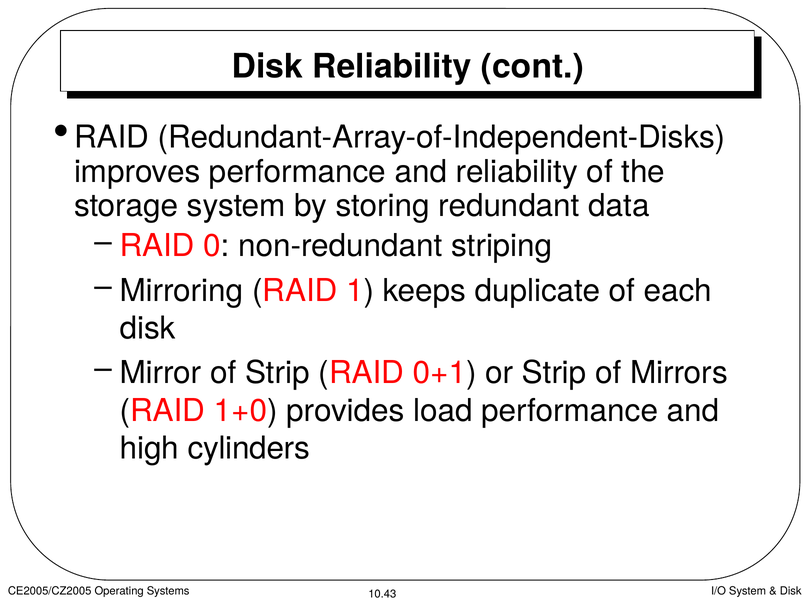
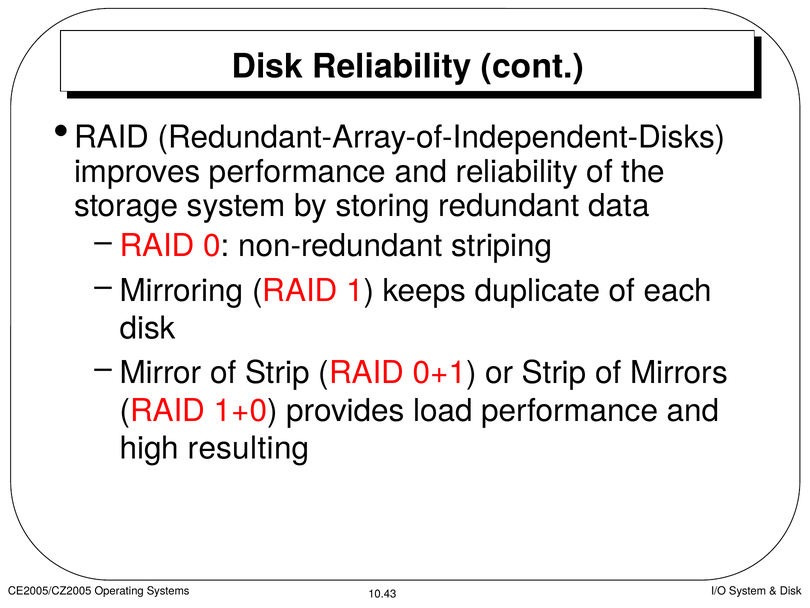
cylinders: cylinders -> resulting (249, 448)
